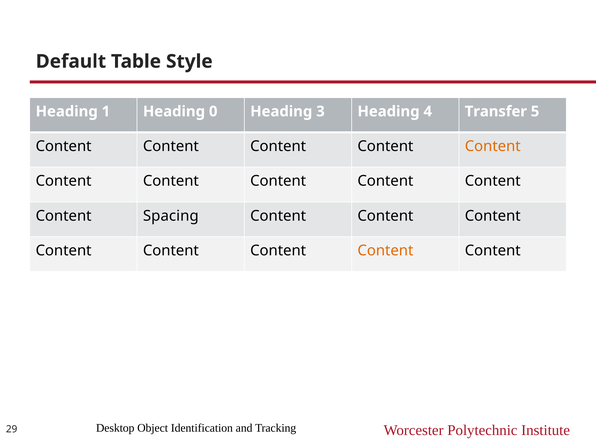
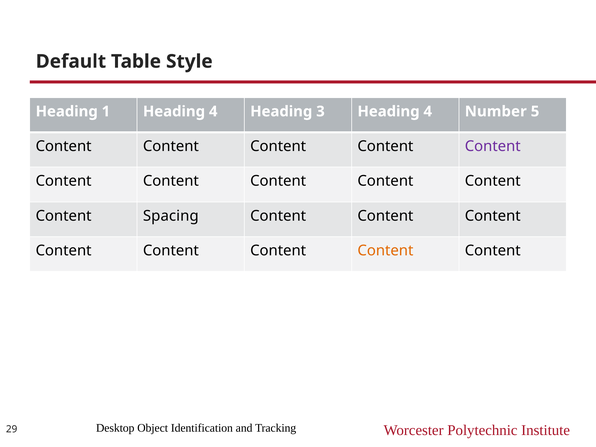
1 Heading 0: 0 -> 4 (213, 111)
Transfer: Transfer -> Number (496, 111)
Content colour: orange -> purple (493, 146)
